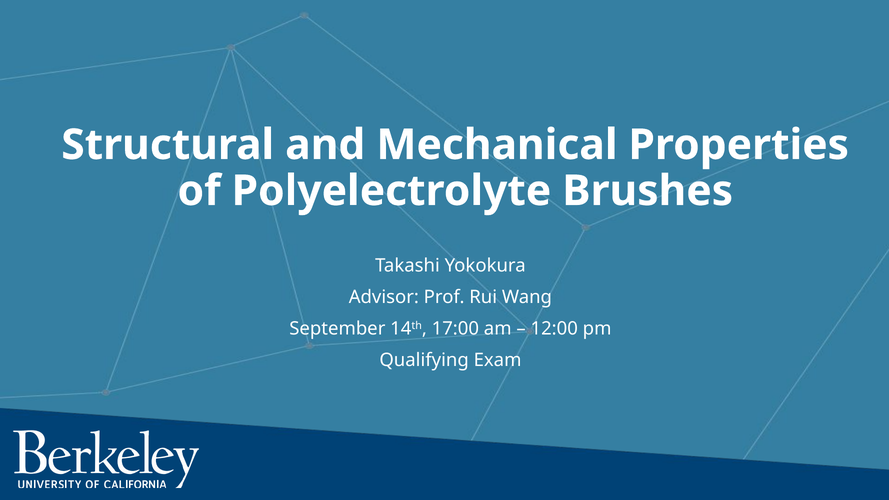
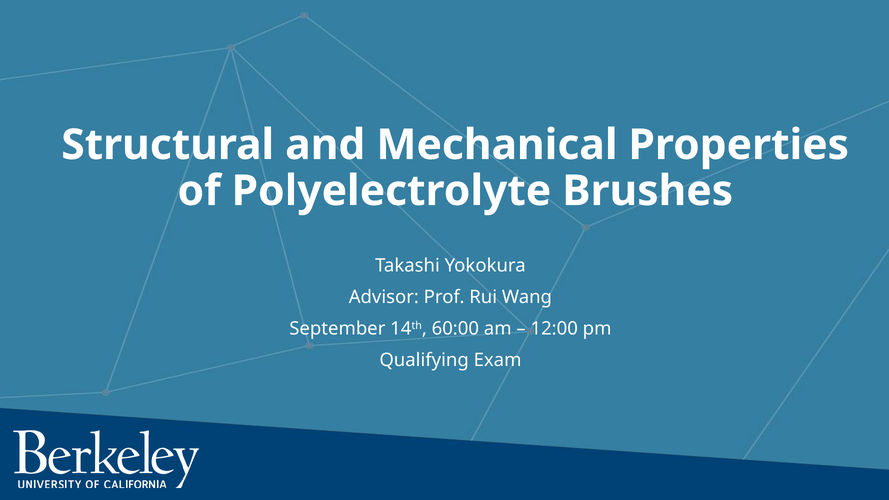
17:00: 17:00 -> 60:00 (455, 329)
